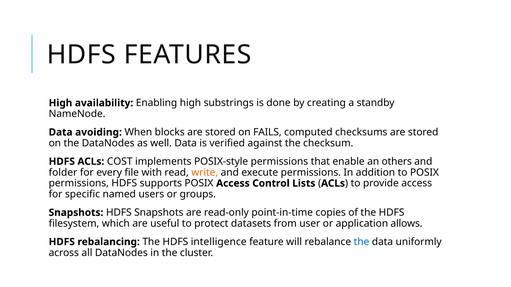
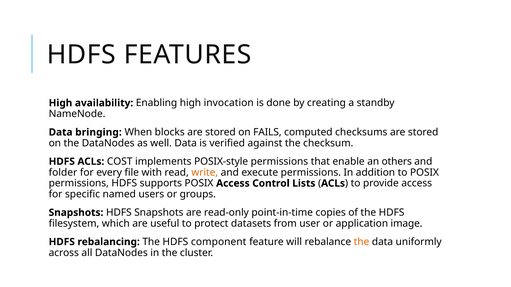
substrings: substrings -> invocation (229, 103)
avoiding: avoiding -> bringing (98, 132)
allows: allows -> image (407, 224)
intelligence: intelligence -> component (219, 242)
the colour: blue -> orange (362, 242)
